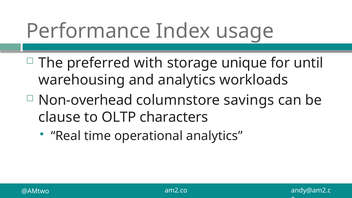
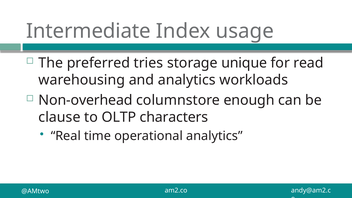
Performance: Performance -> Intermediate (88, 31)
with: with -> tries (148, 63)
until: until -> read (308, 63)
savings: savings -> enough (249, 100)
